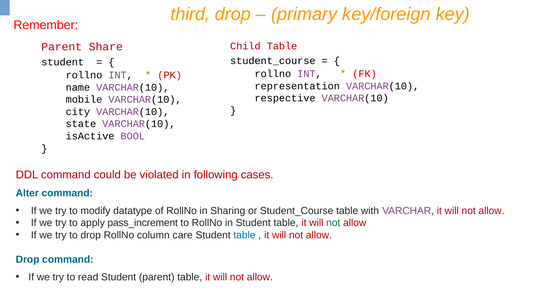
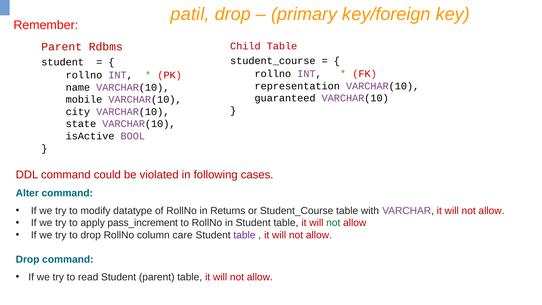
third: third -> patil (190, 14)
Share: Share -> Rdbms (106, 47)
respective: respective -> guaranteed (285, 98)
Sharing: Sharing -> Returns (228, 211)
table colour: blue -> purple (244, 235)
